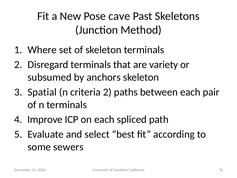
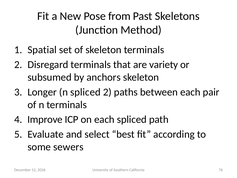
cave: cave -> from (119, 16)
Where: Where -> Spatial (42, 50)
Spatial: Spatial -> Longer (42, 92)
n criteria: criteria -> spliced (85, 92)
